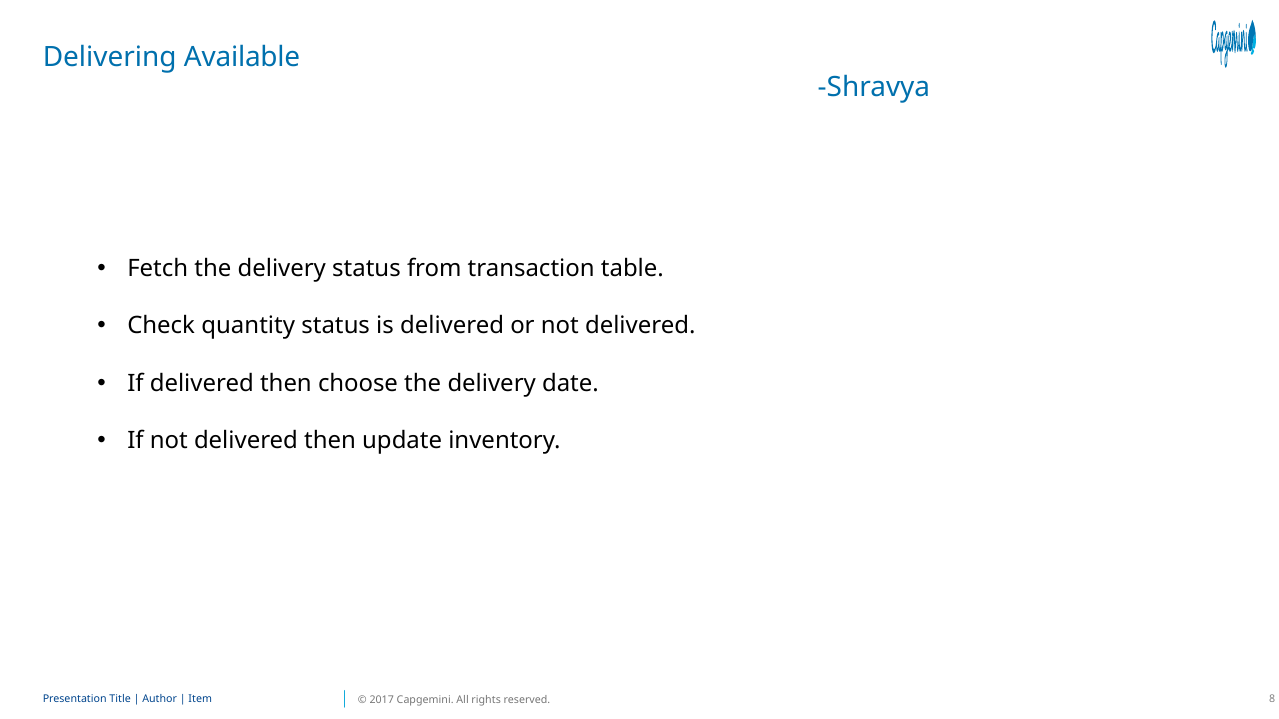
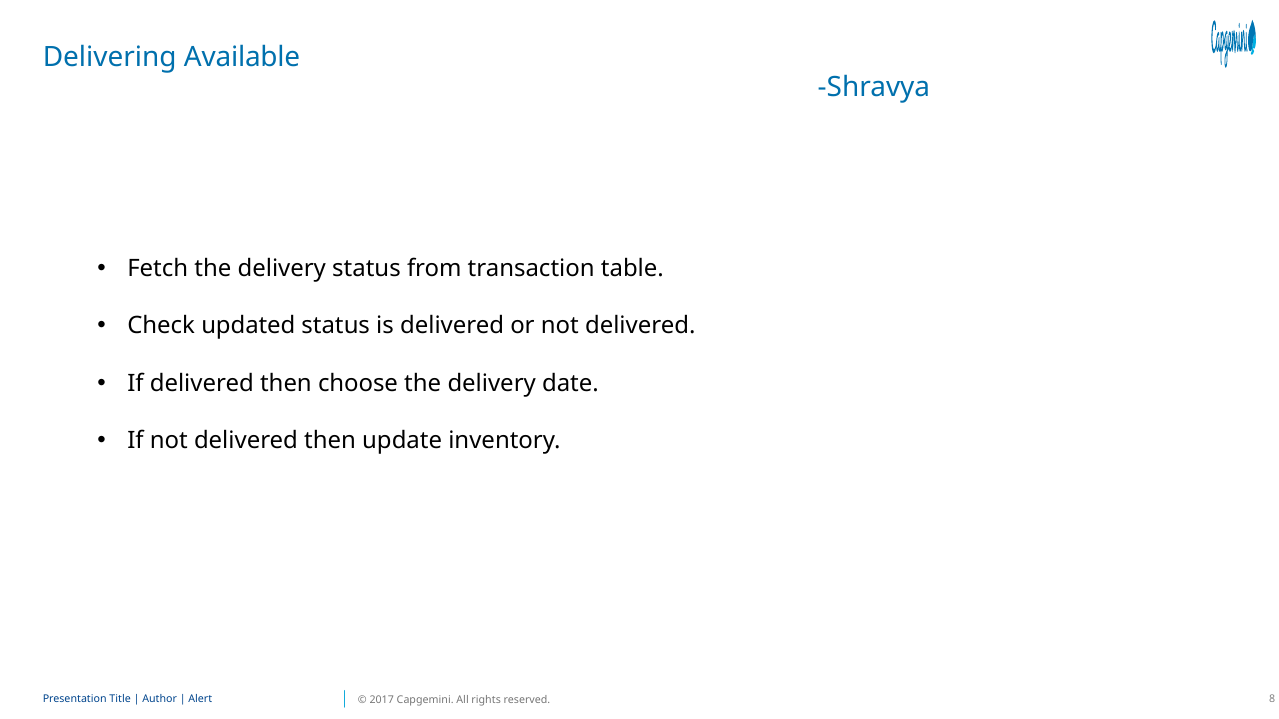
quantity: quantity -> updated (248, 326)
Item: Item -> Alert (200, 699)
